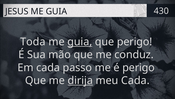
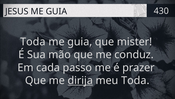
guia underline: present -> none (80, 42)
que perigo: perigo -> mister (135, 42)
é perigo: perigo -> prazer (138, 67)
meu Cada: Cada -> Toda (135, 80)
